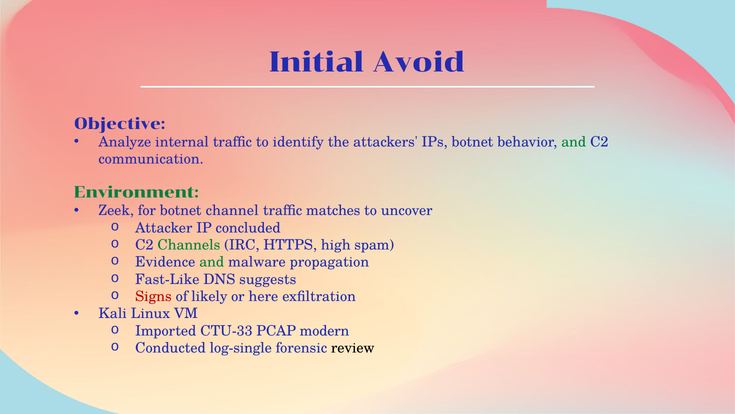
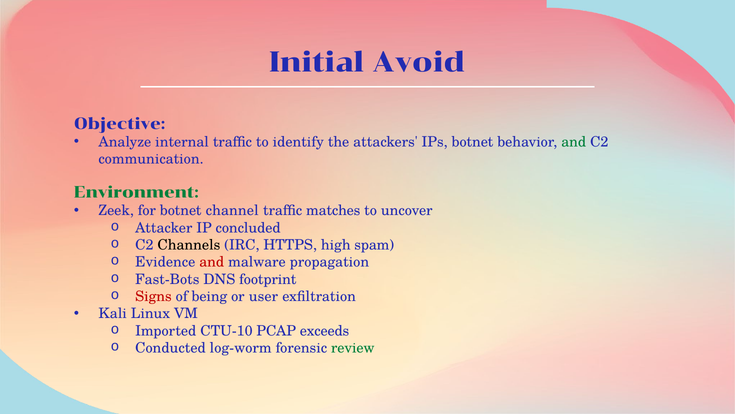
Channels colour: green -> black (189, 245)
and colour: green -> red (212, 262)
Fast-Like: Fast-Like -> Fast-Bots (167, 279)
suggests: suggests -> footprint (268, 279)
likely: likely -> being (209, 296)
here: here -> user (263, 296)
CTU-33: CTU-33 -> CTU-10 (226, 330)
modern: modern -> exceeds (324, 330)
log-single: log-single -> log-worm (241, 348)
review colour: black -> green (353, 348)
